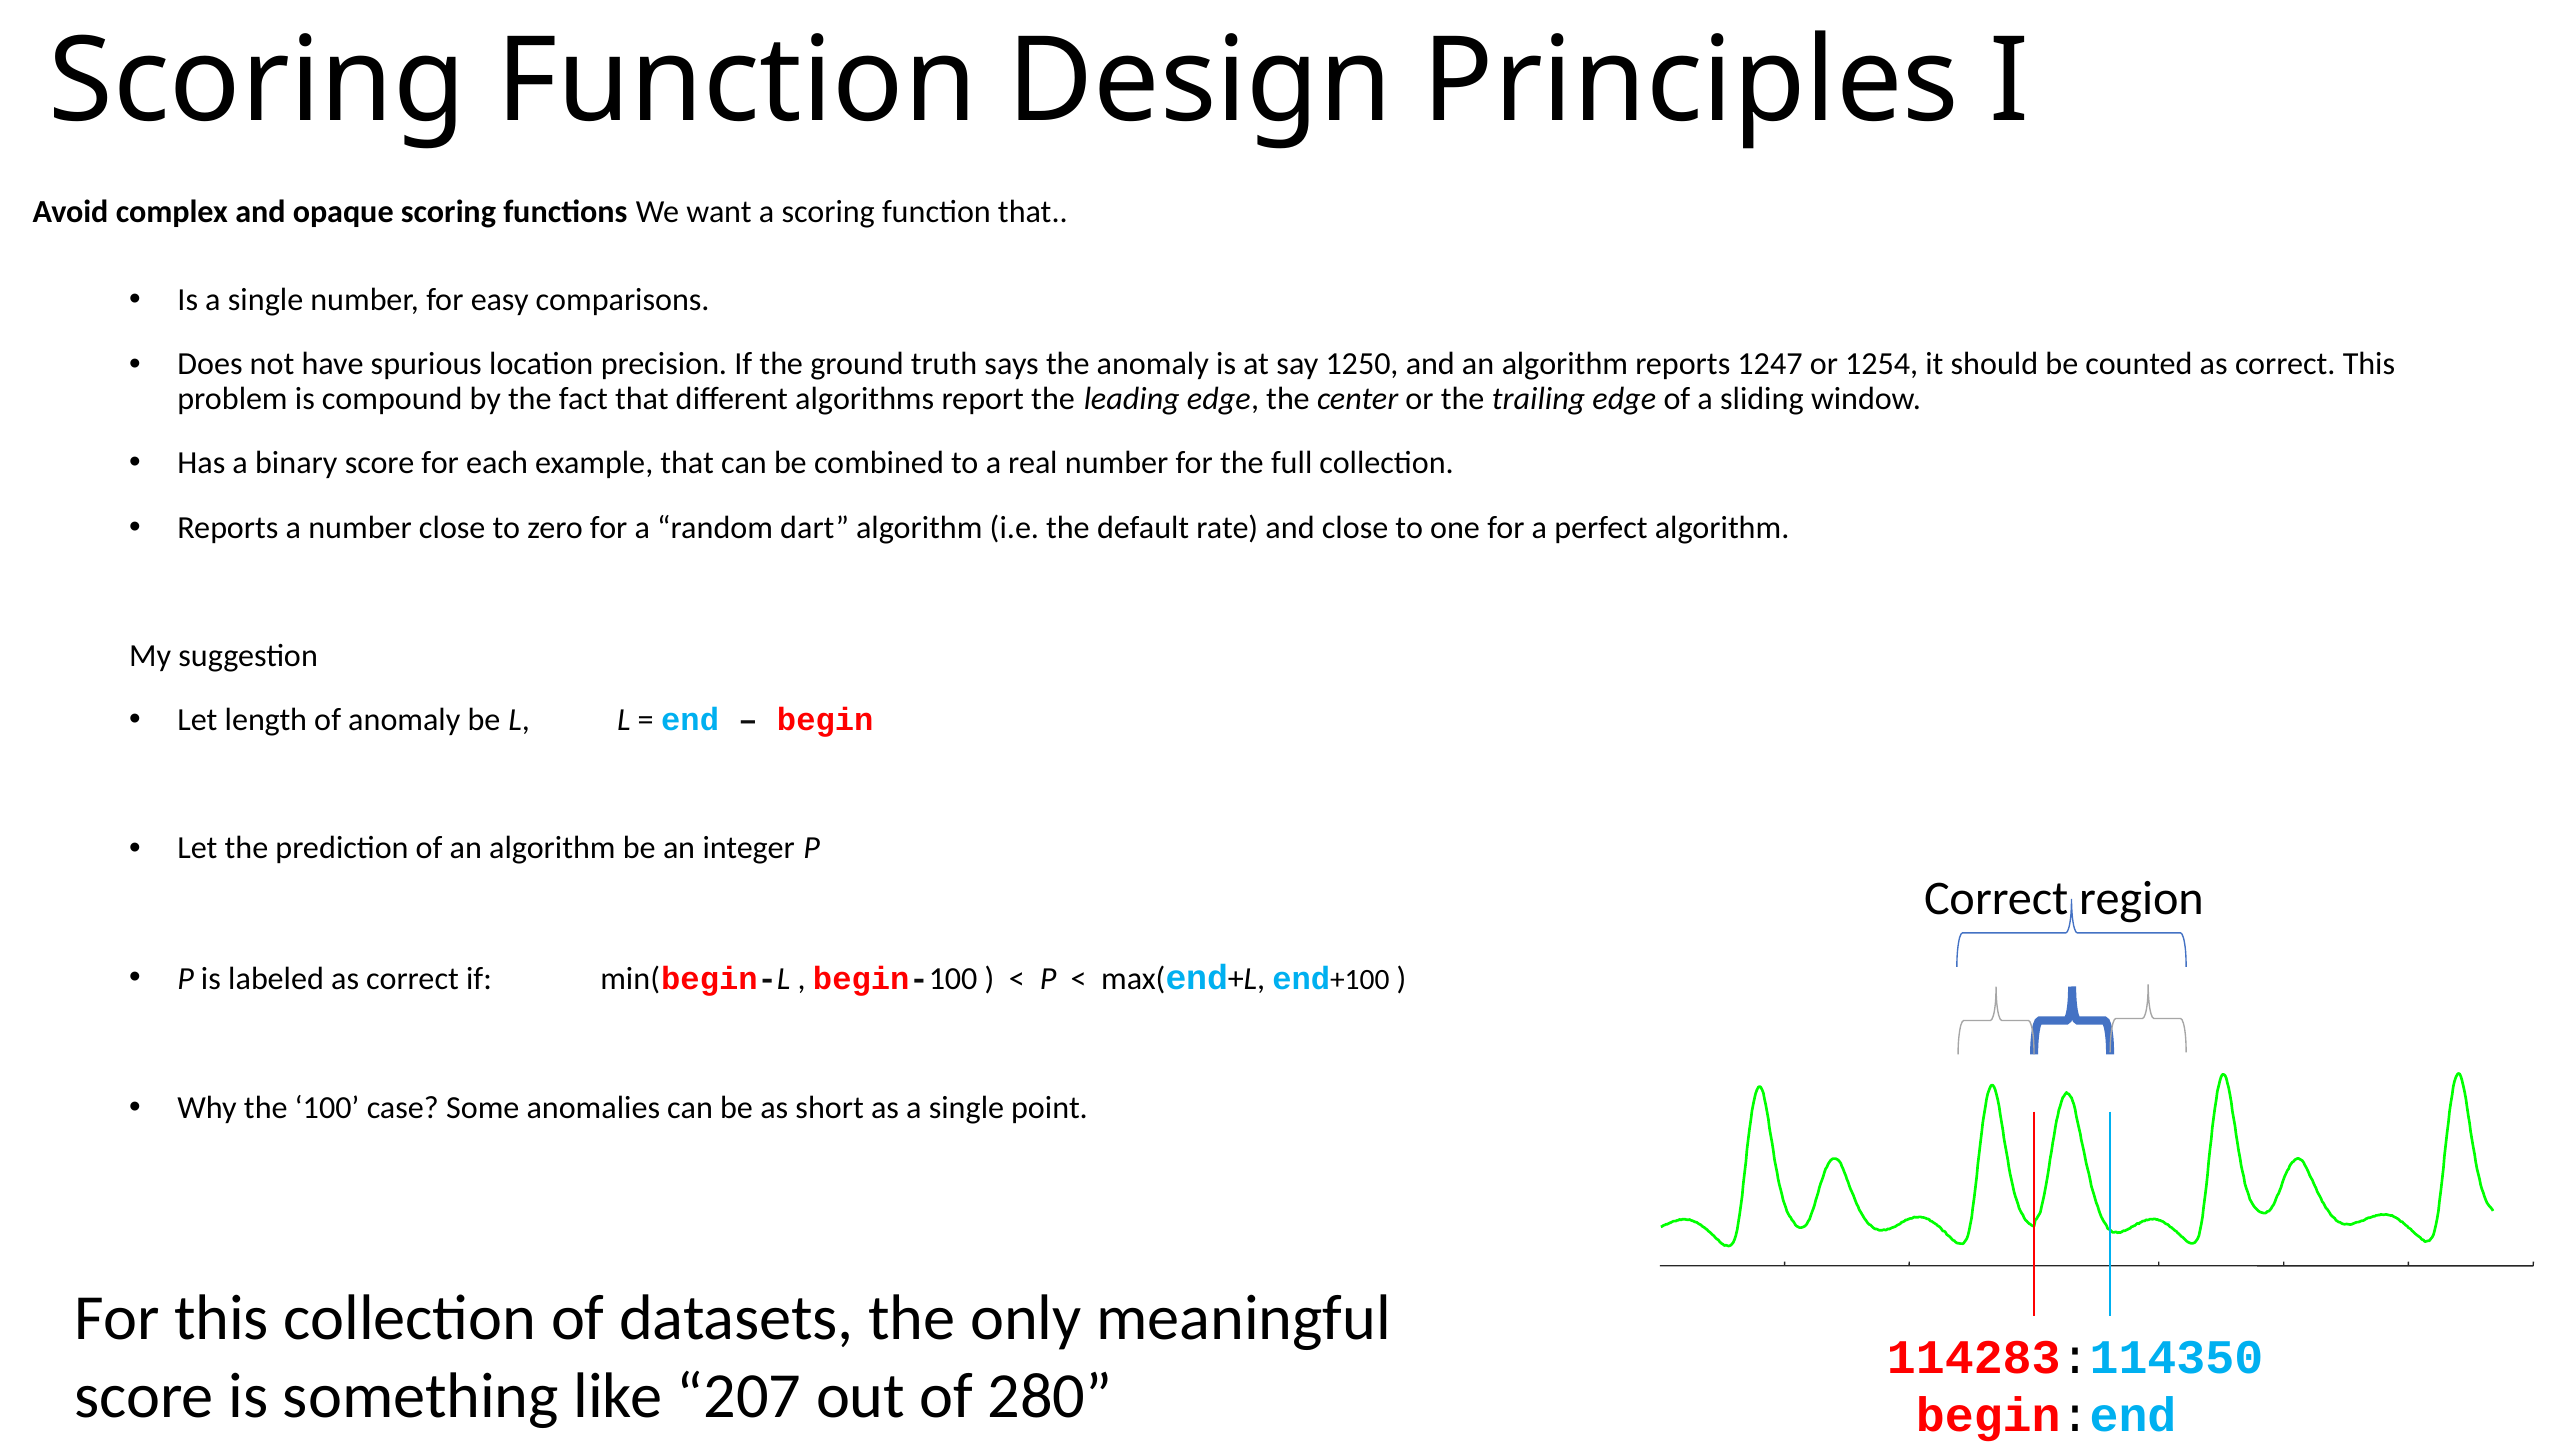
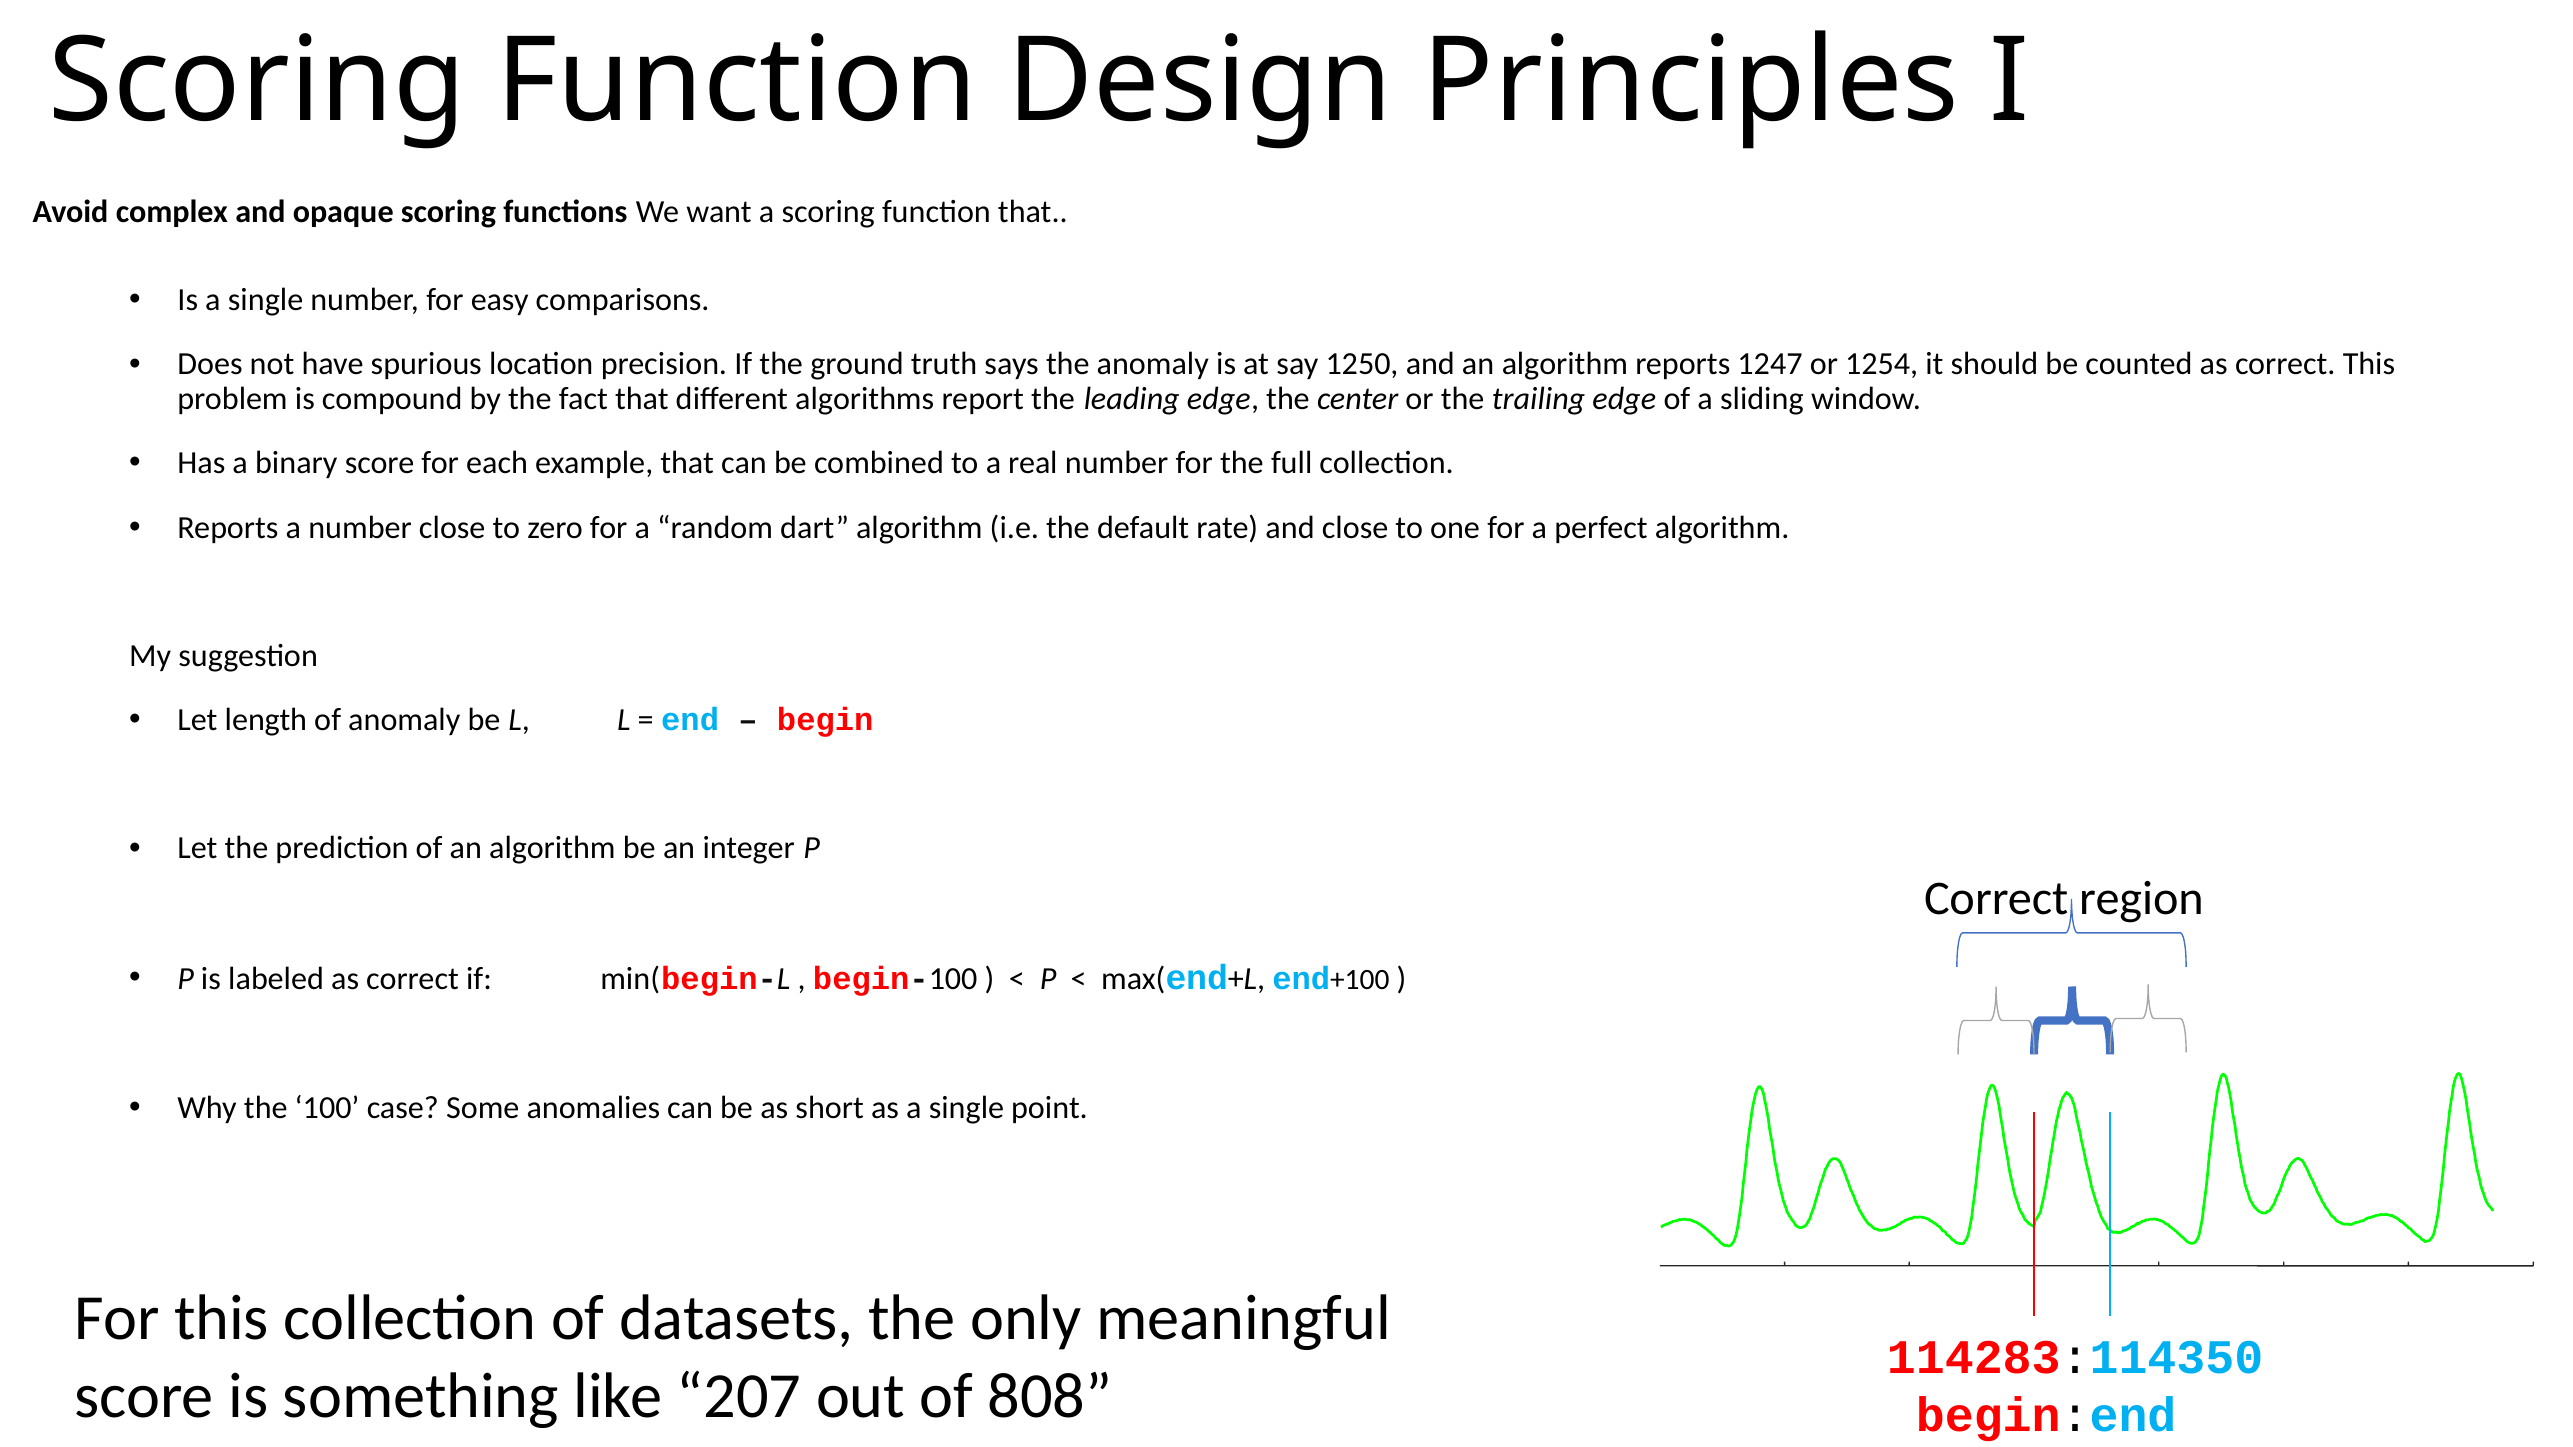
280: 280 -> 808 (1050, 1396)
